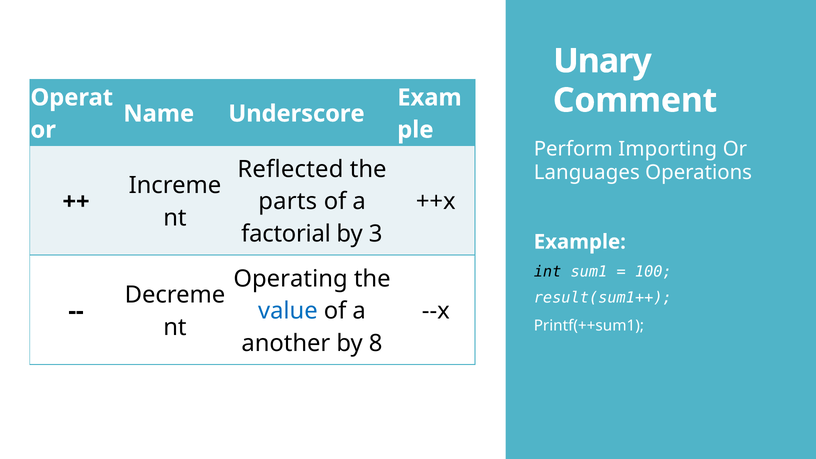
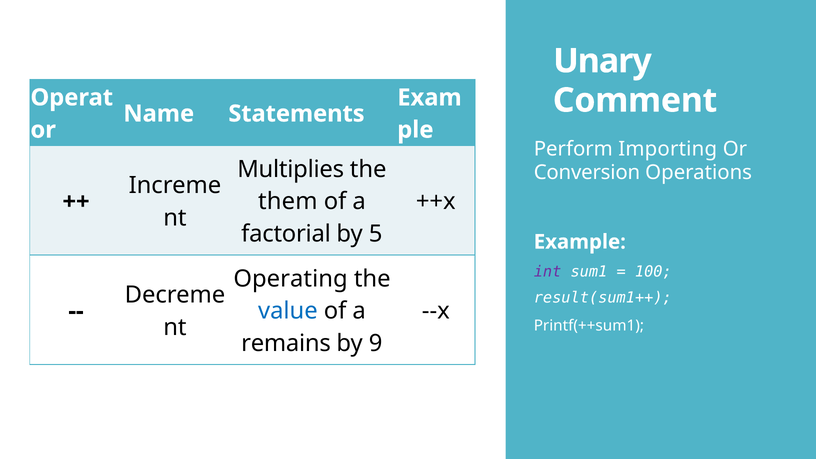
Underscore: Underscore -> Statements (296, 114)
Reflected: Reflected -> Multiplies (291, 169)
Languages: Languages -> Conversion (587, 172)
parts: parts -> them (288, 202)
3: 3 -> 5 (376, 234)
int colour: black -> purple (548, 272)
another: another -> remains (286, 343)
8: 8 -> 9 (376, 343)
